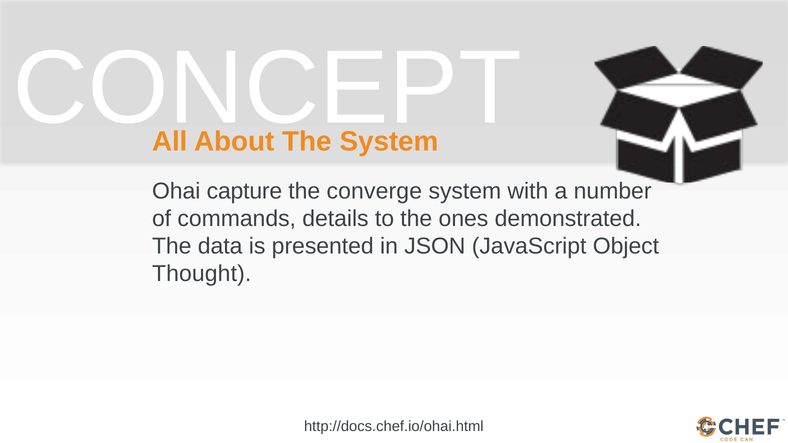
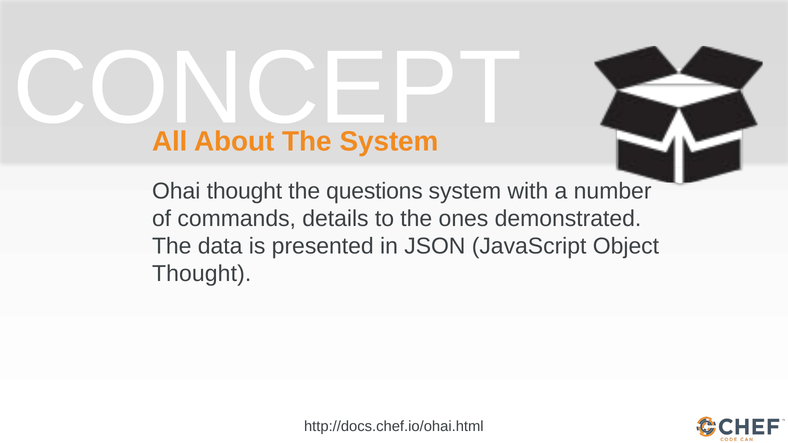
Ohai capture: capture -> thought (244, 191)
converge: converge -> questions (374, 191)
